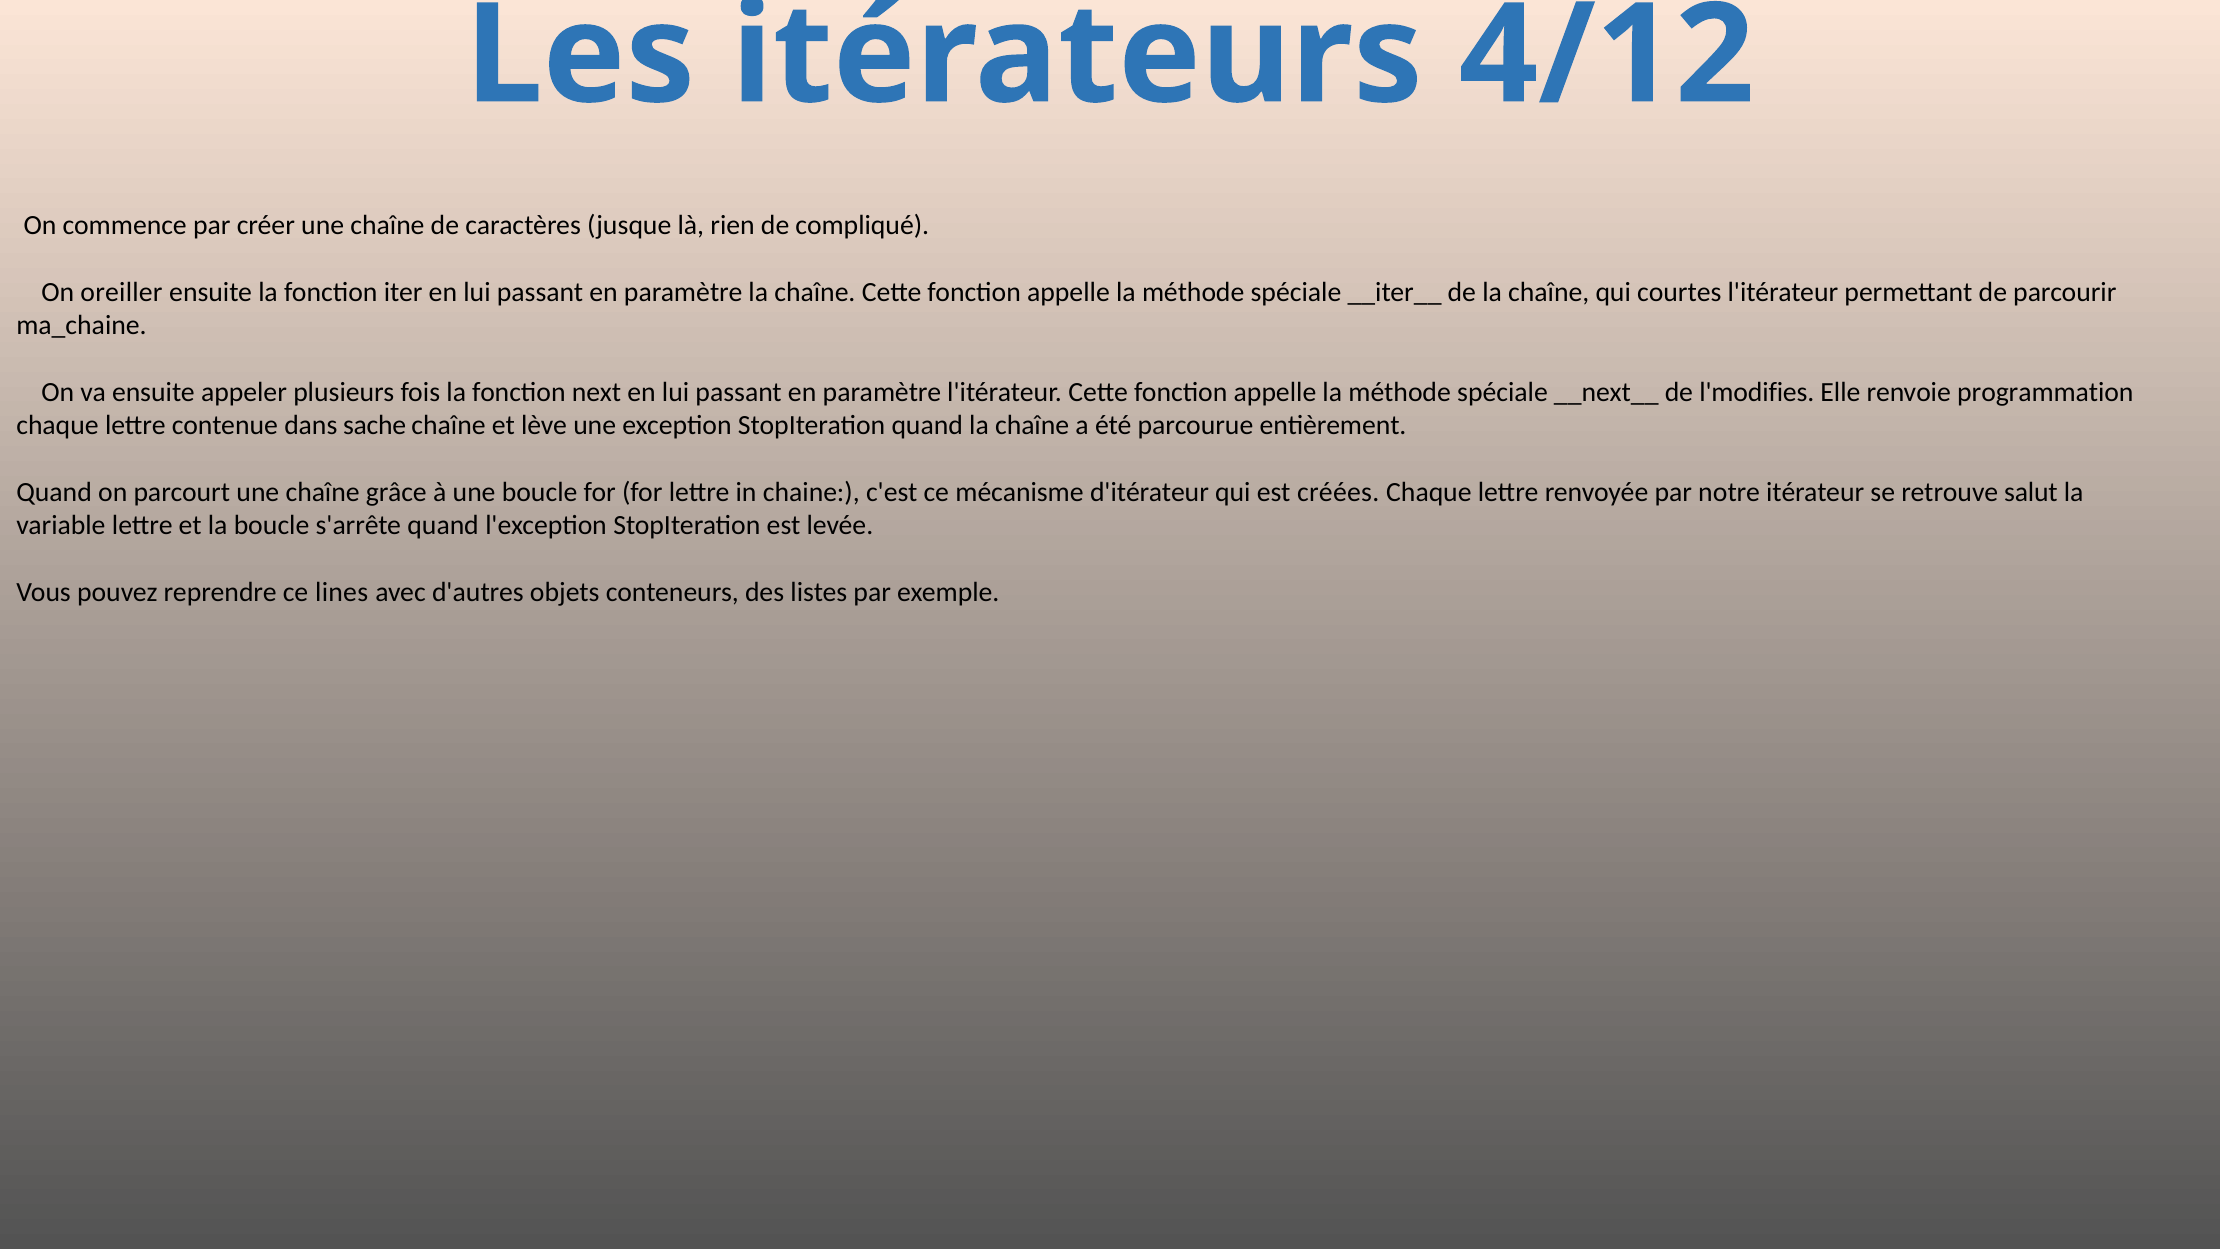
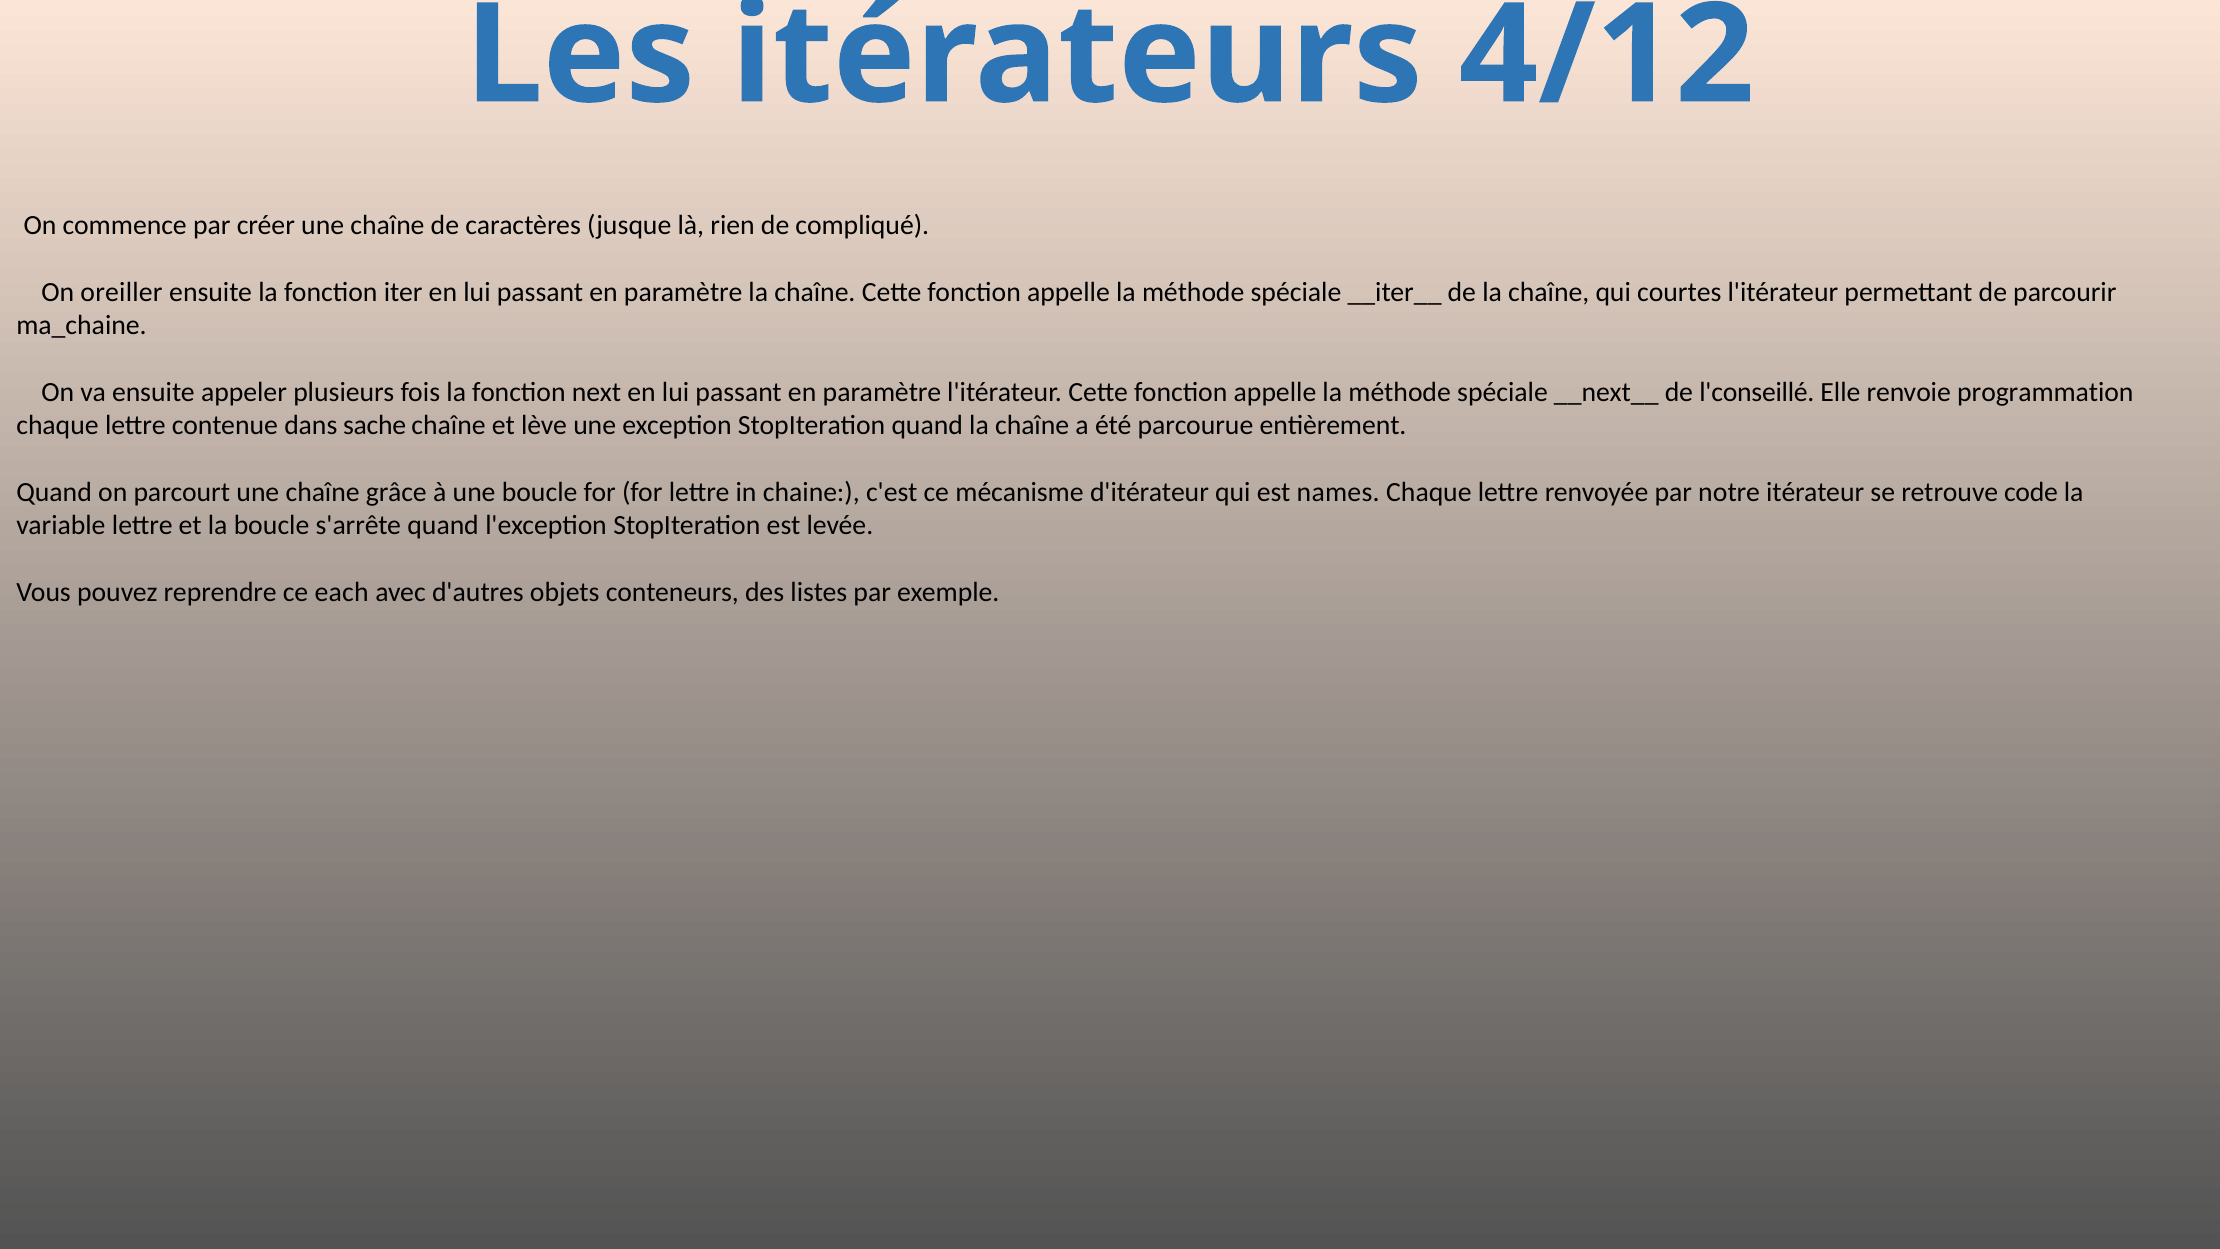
l'modifies: l'modifies -> l'conseillé (1757, 392)
créées: créées -> names (1338, 492)
salut: salut -> code (2031, 492)
lines: lines -> each (342, 592)
